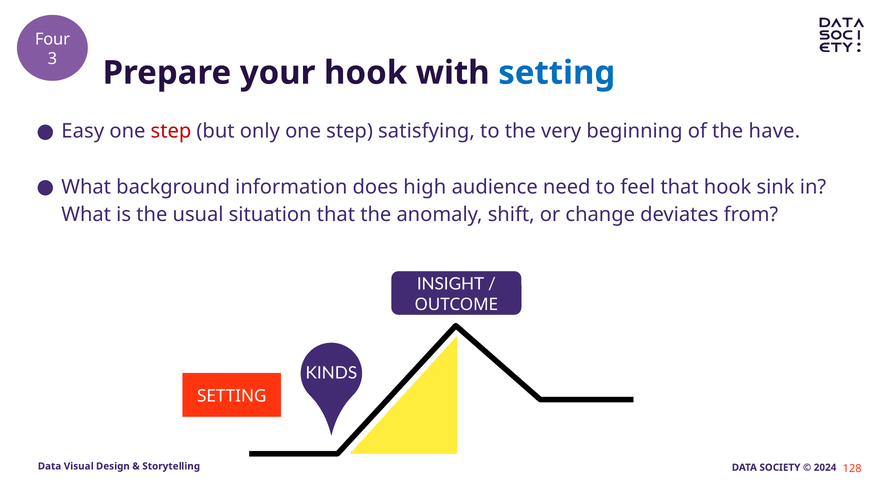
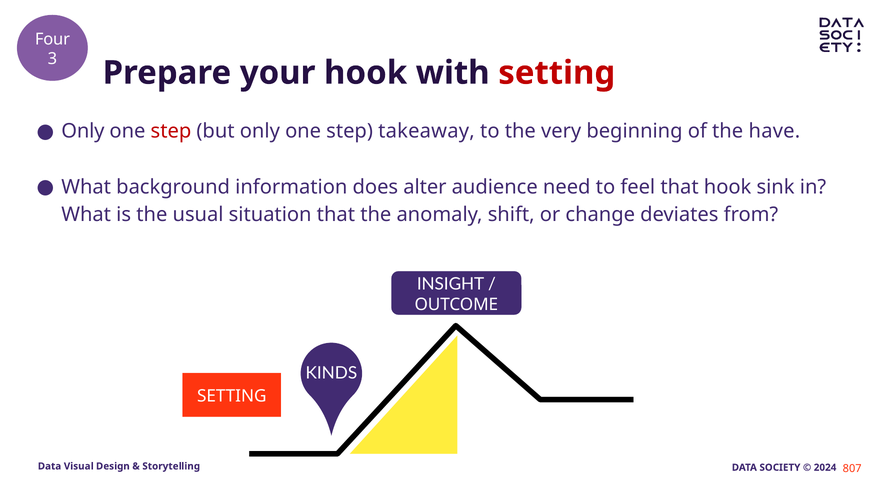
setting colour: blue -> red (557, 73)
Easy: Easy -> Only (83, 131)
satisfying: satisfying -> takeaway (426, 131)
high: high -> alter (425, 187)
128: 128 -> 807 (852, 468)
